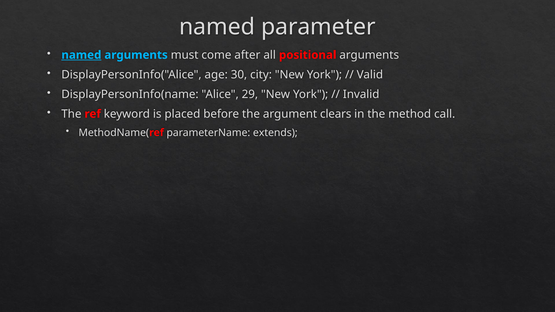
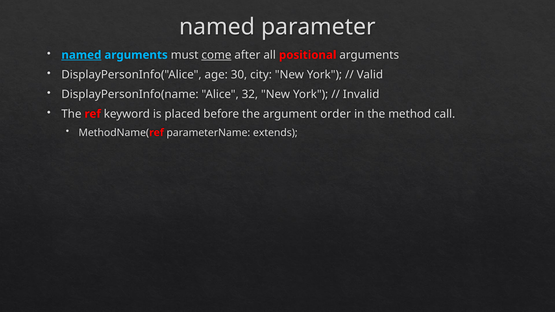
come underline: none -> present (216, 55)
29: 29 -> 32 (250, 94)
clears: clears -> order (336, 114)
